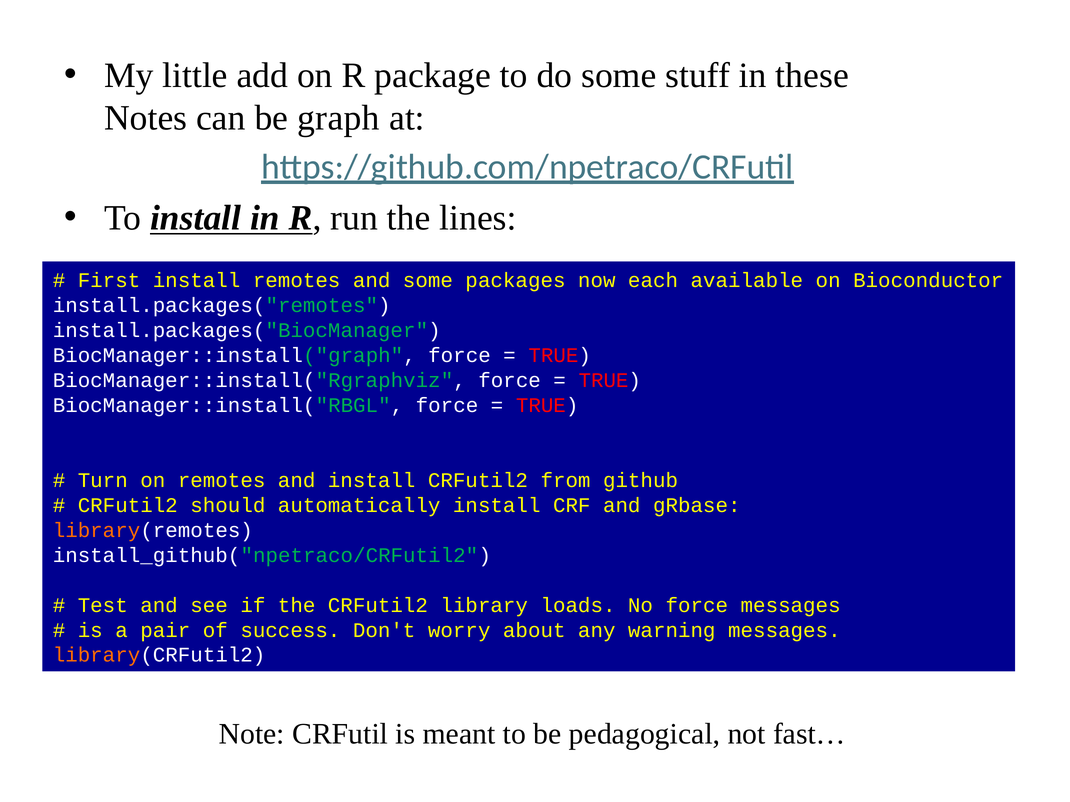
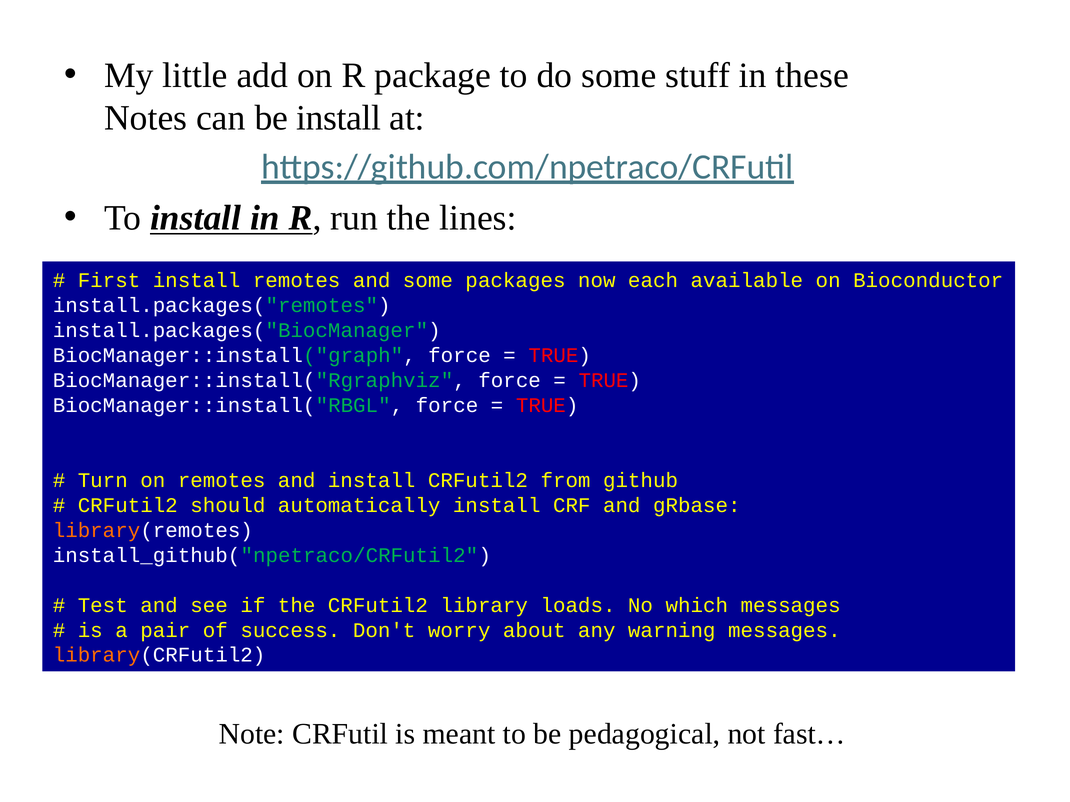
be graph: graph -> install (339, 118)
No force: force -> which (697, 606)
